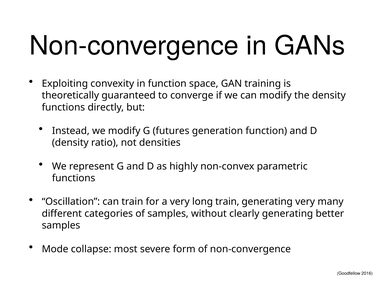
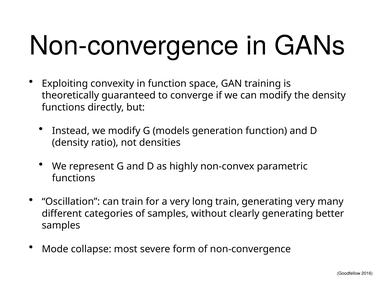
futures: futures -> models (171, 131)
